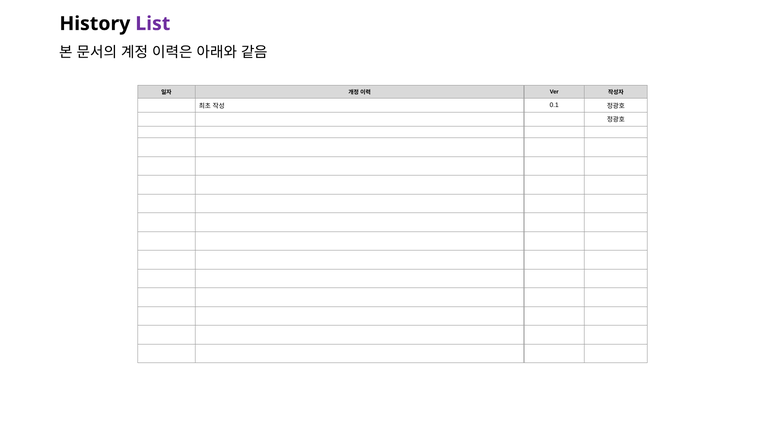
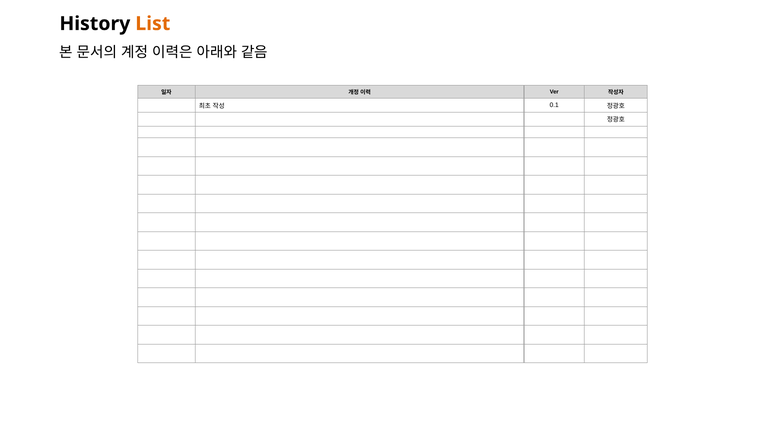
List colour: purple -> orange (153, 24)
